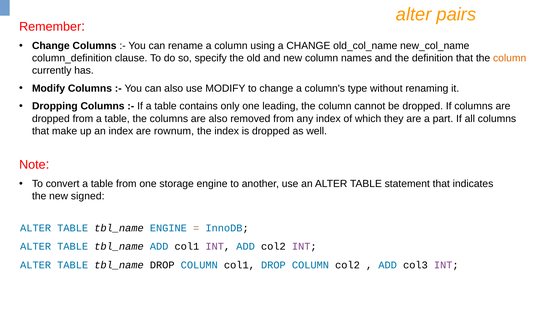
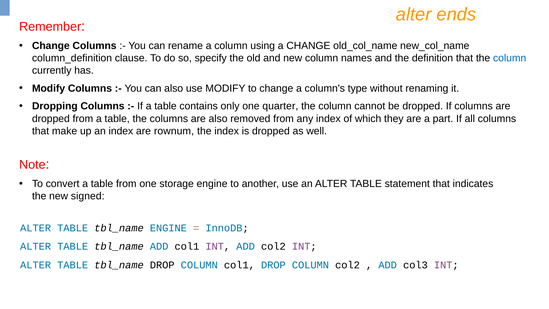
pairs: pairs -> ends (456, 14)
column colour: orange -> blue (510, 58)
leading: leading -> quarter (280, 106)
